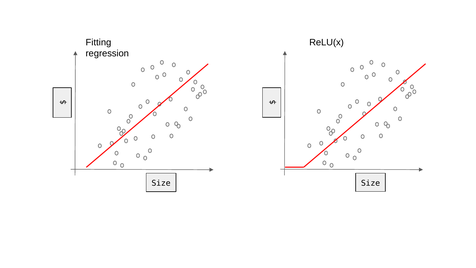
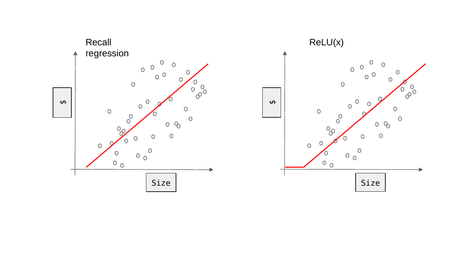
Fitting: Fitting -> Recall (99, 42)
